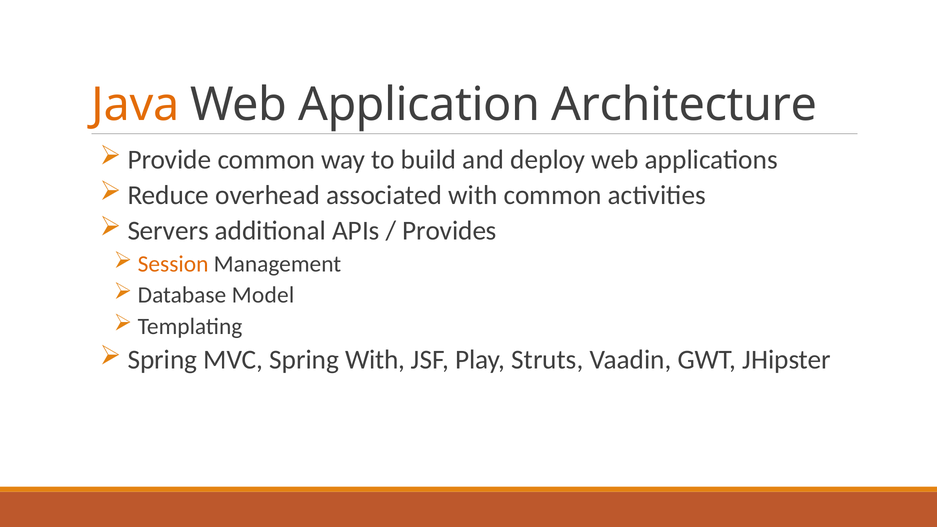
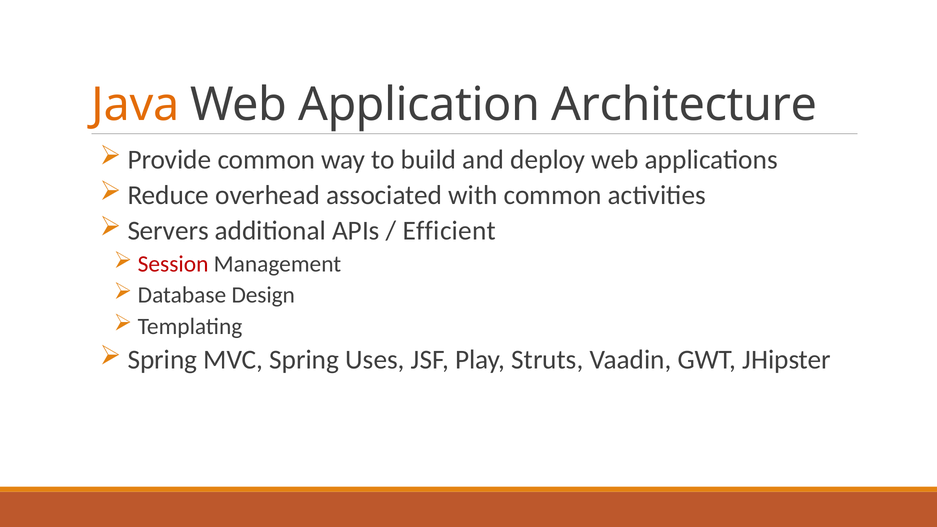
Provides: Provides -> Efficient (449, 231)
Session colour: orange -> red (173, 264)
Model: Model -> Design (263, 295)
Spring With: With -> Uses (375, 360)
